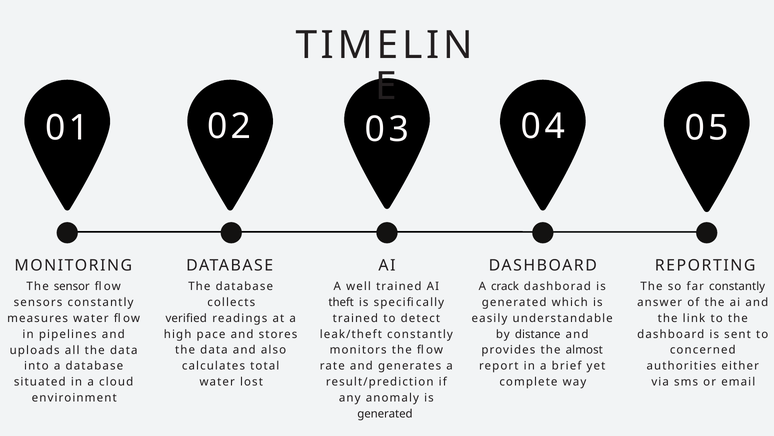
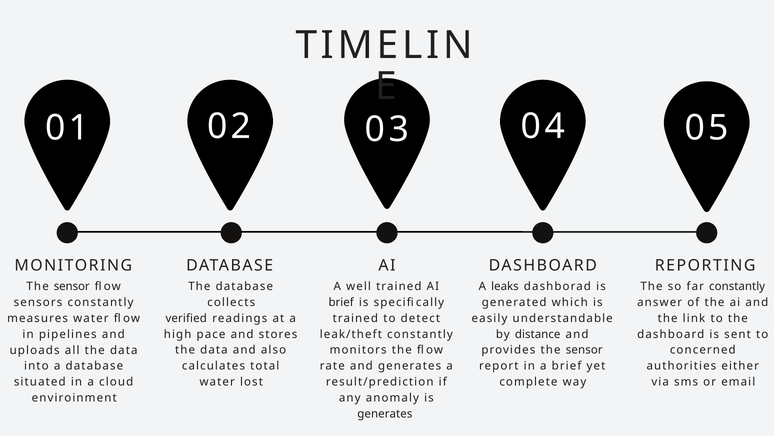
crack: crack -> leaks (505, 286)
theft: theft -> brief (341, 302)
provides the almost: almost -> sensor (584, 350)
generated: generated -> generates (385, 413)
